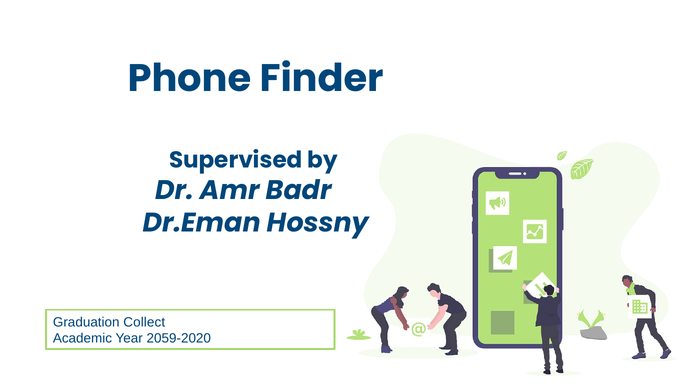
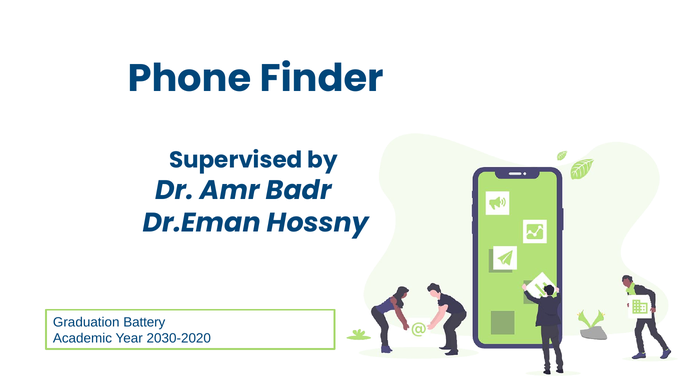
Collect: Collect -> Battery (144, 322)
2059-2020: 2059-2020 -> 2030-2020 (179, 339)
